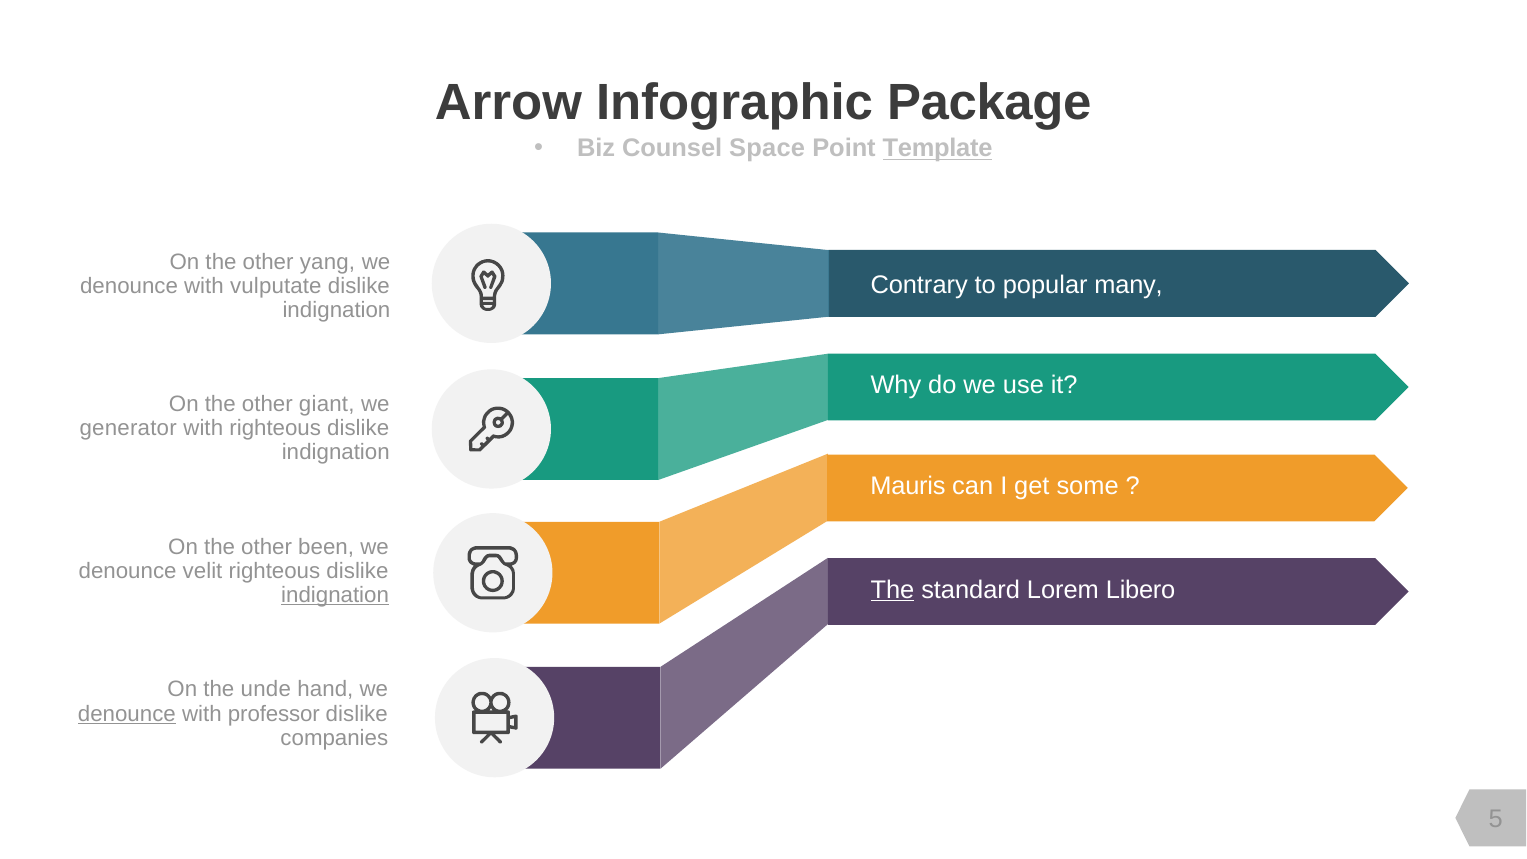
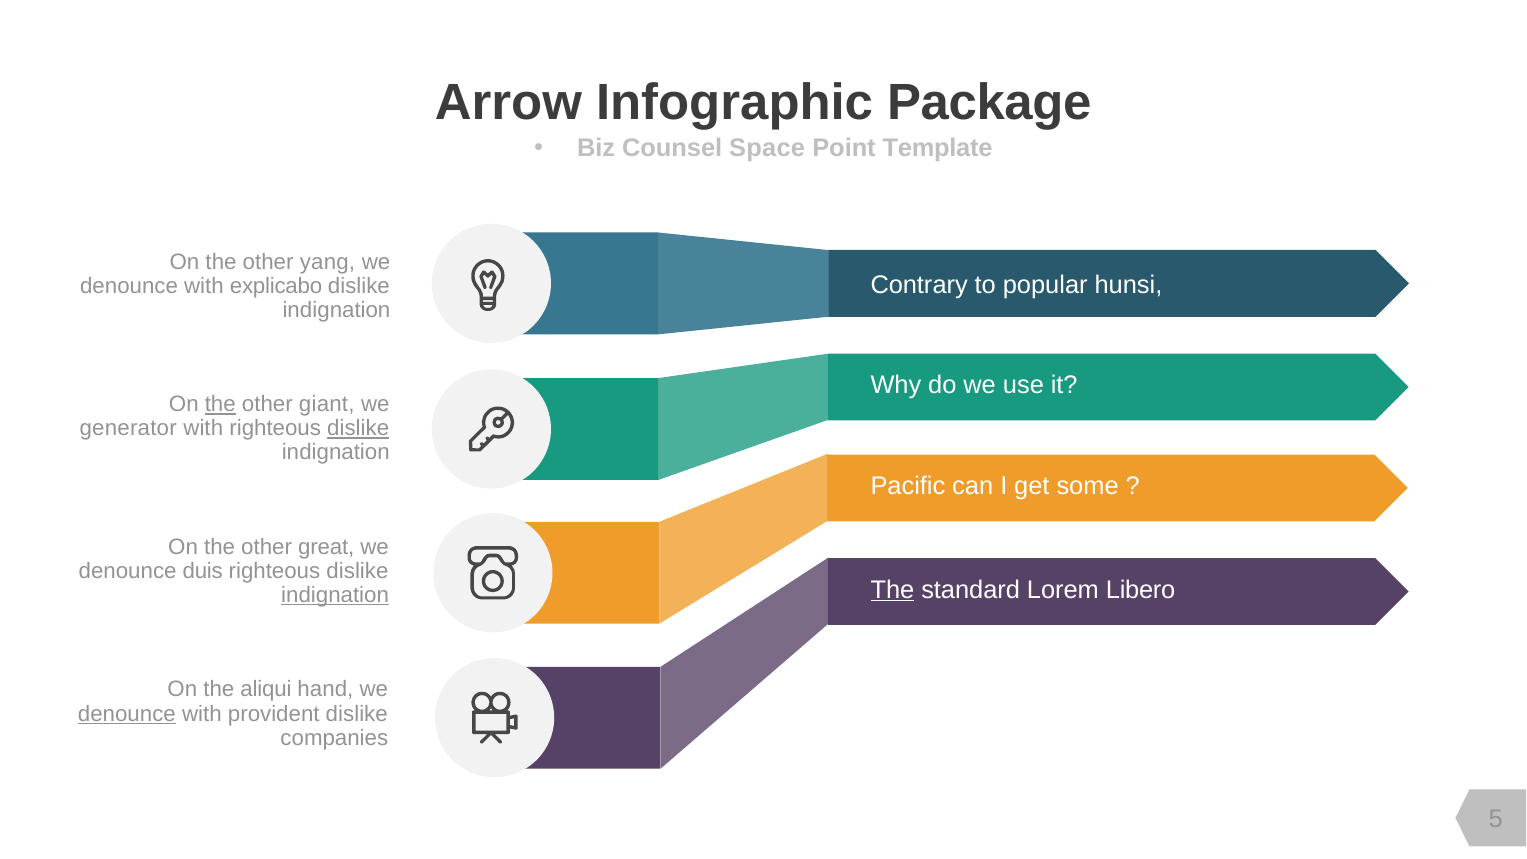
Template underline: present -> none (938, 148)
many: many -> hunsi (1128, 285)
vulputate: vulputate -> explicabo (276, 286)
the underline: none -> present (220, 405)
dislike underline: none -> present (358, 429)
Mauris: Mauris -> Pacific (908, 486)
been: been -> great (326, 547)
velit: velit -> duis (203, 571)
unde: unde -> aliqui (266, 690)
professor: professor -> provident (274, 714)
